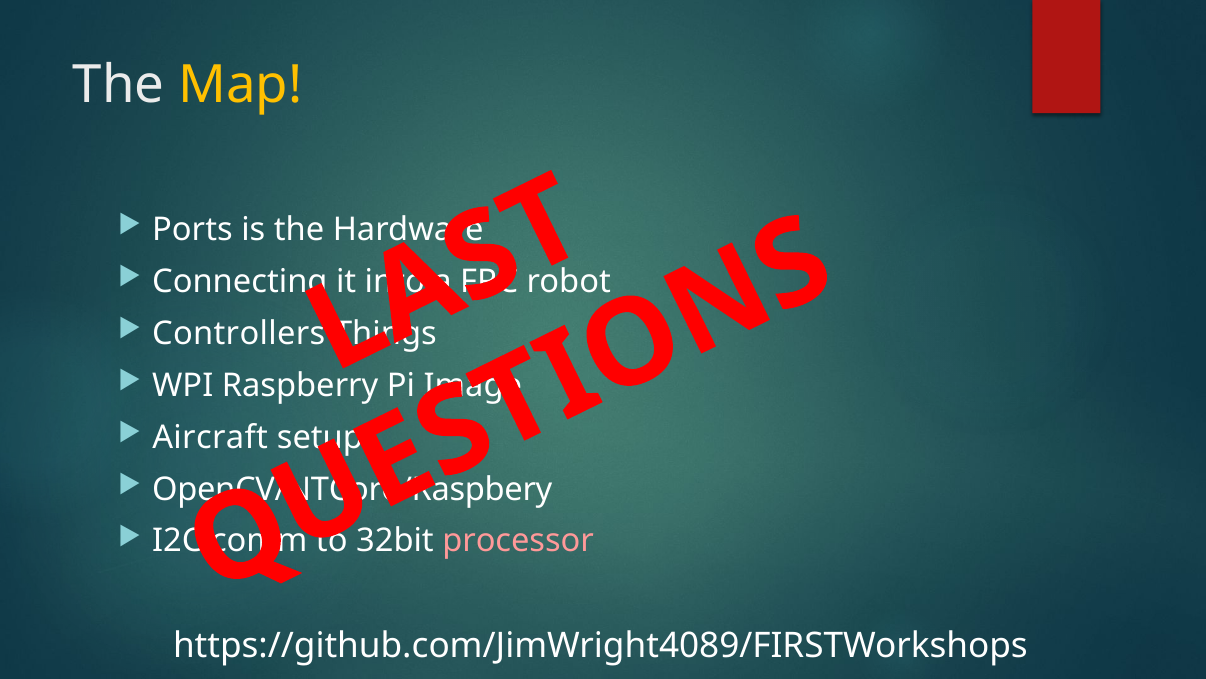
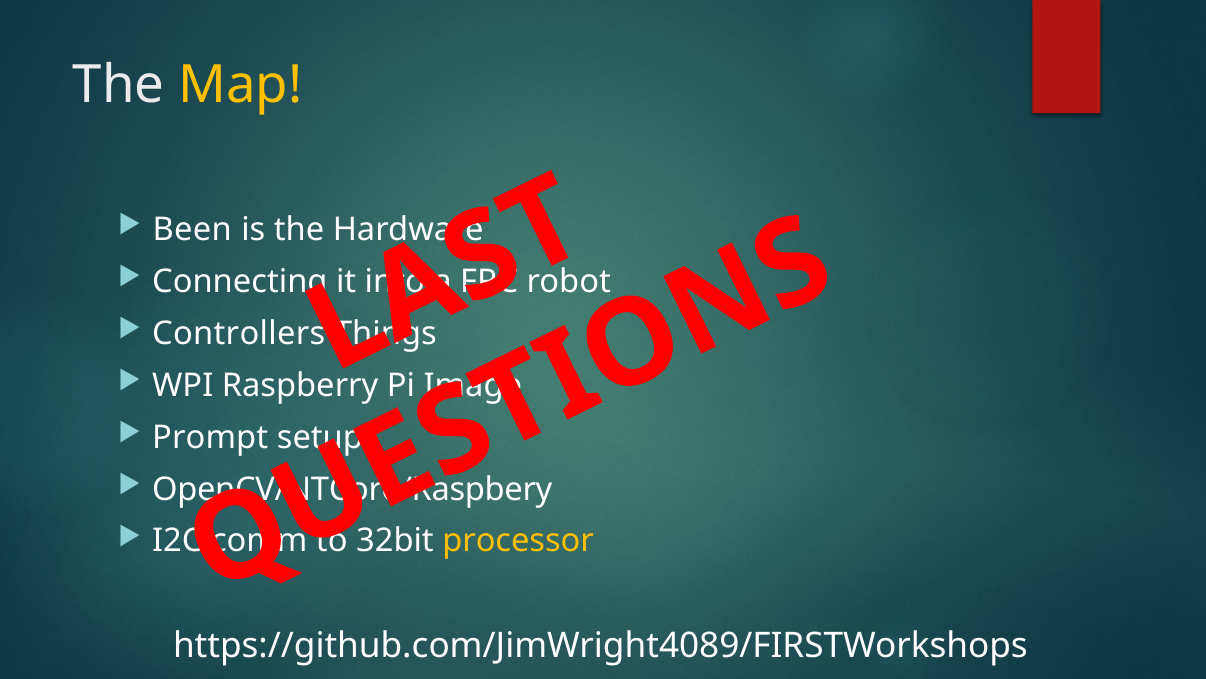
Ports: Ports -> Been (192, 230)
Aircraft: Aircraft -> Prompt (210, 437)
processor colour: pink -> yellow (518, 541)
